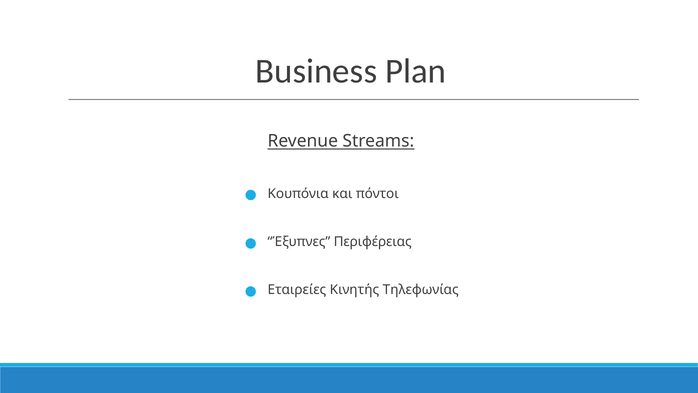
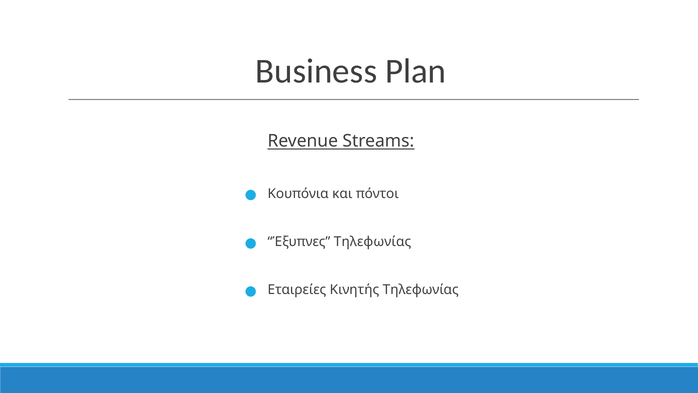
Έξυπνες Περιφέρειας: Περιφέρειας -> Τηλεφωνίας (373, 242)
